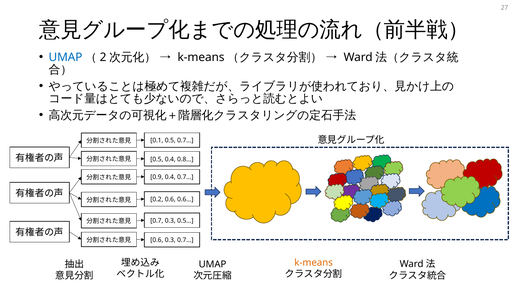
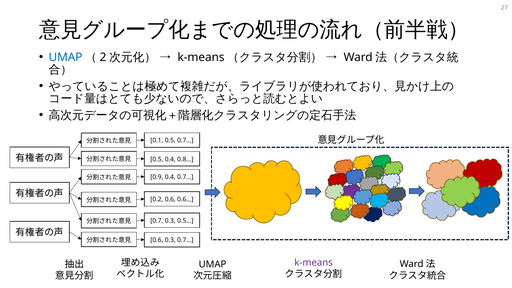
k-means colour: orange -> purple (314, 263)
